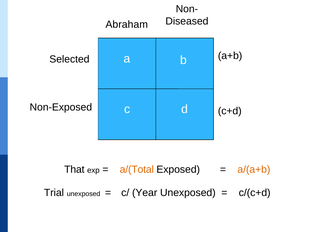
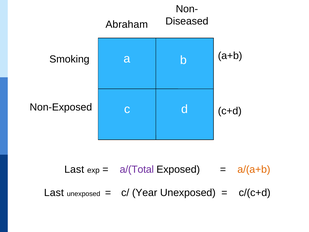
Selected: Selected -> Smoking (69, 59)
That: That -> Last (74, 169)
a/(Total colour: orange -> purple (137, 169)
Trial: Trial -> Last (54, 192)
